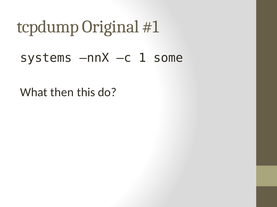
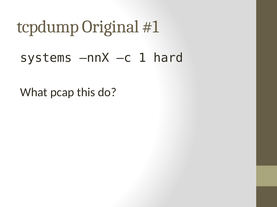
some: some -> hard (168, 58)
then: then -> pcap (62, 93)
